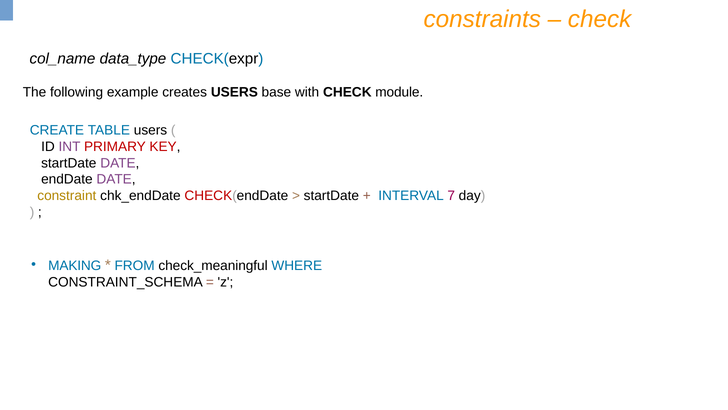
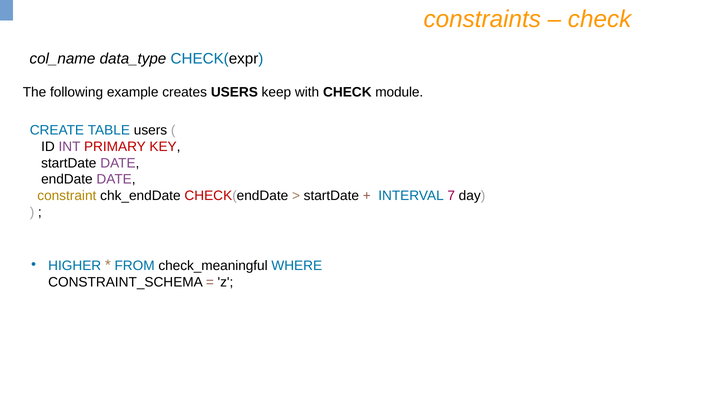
base: base -> keep (276, 92)
MAKING: MAKING -> HIGHER (75, 265)
